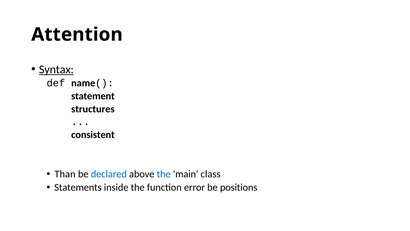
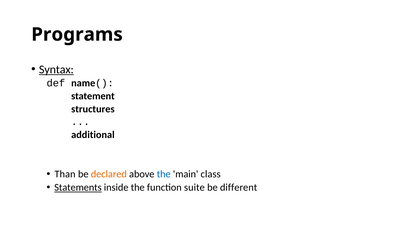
Attention: Attention -> Programs (77, 34)
consistent: consistent -> additional (93, 134)
declared colour: blue -> orange (109, 174)
Statements underline: none -> present (78, 187)
error: error -> suite (194, 187)
positions: positions -> different (239, 187)
